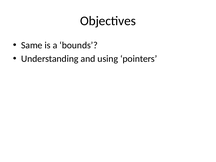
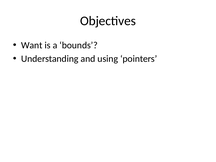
Same: Same -> Want (32, 45)
